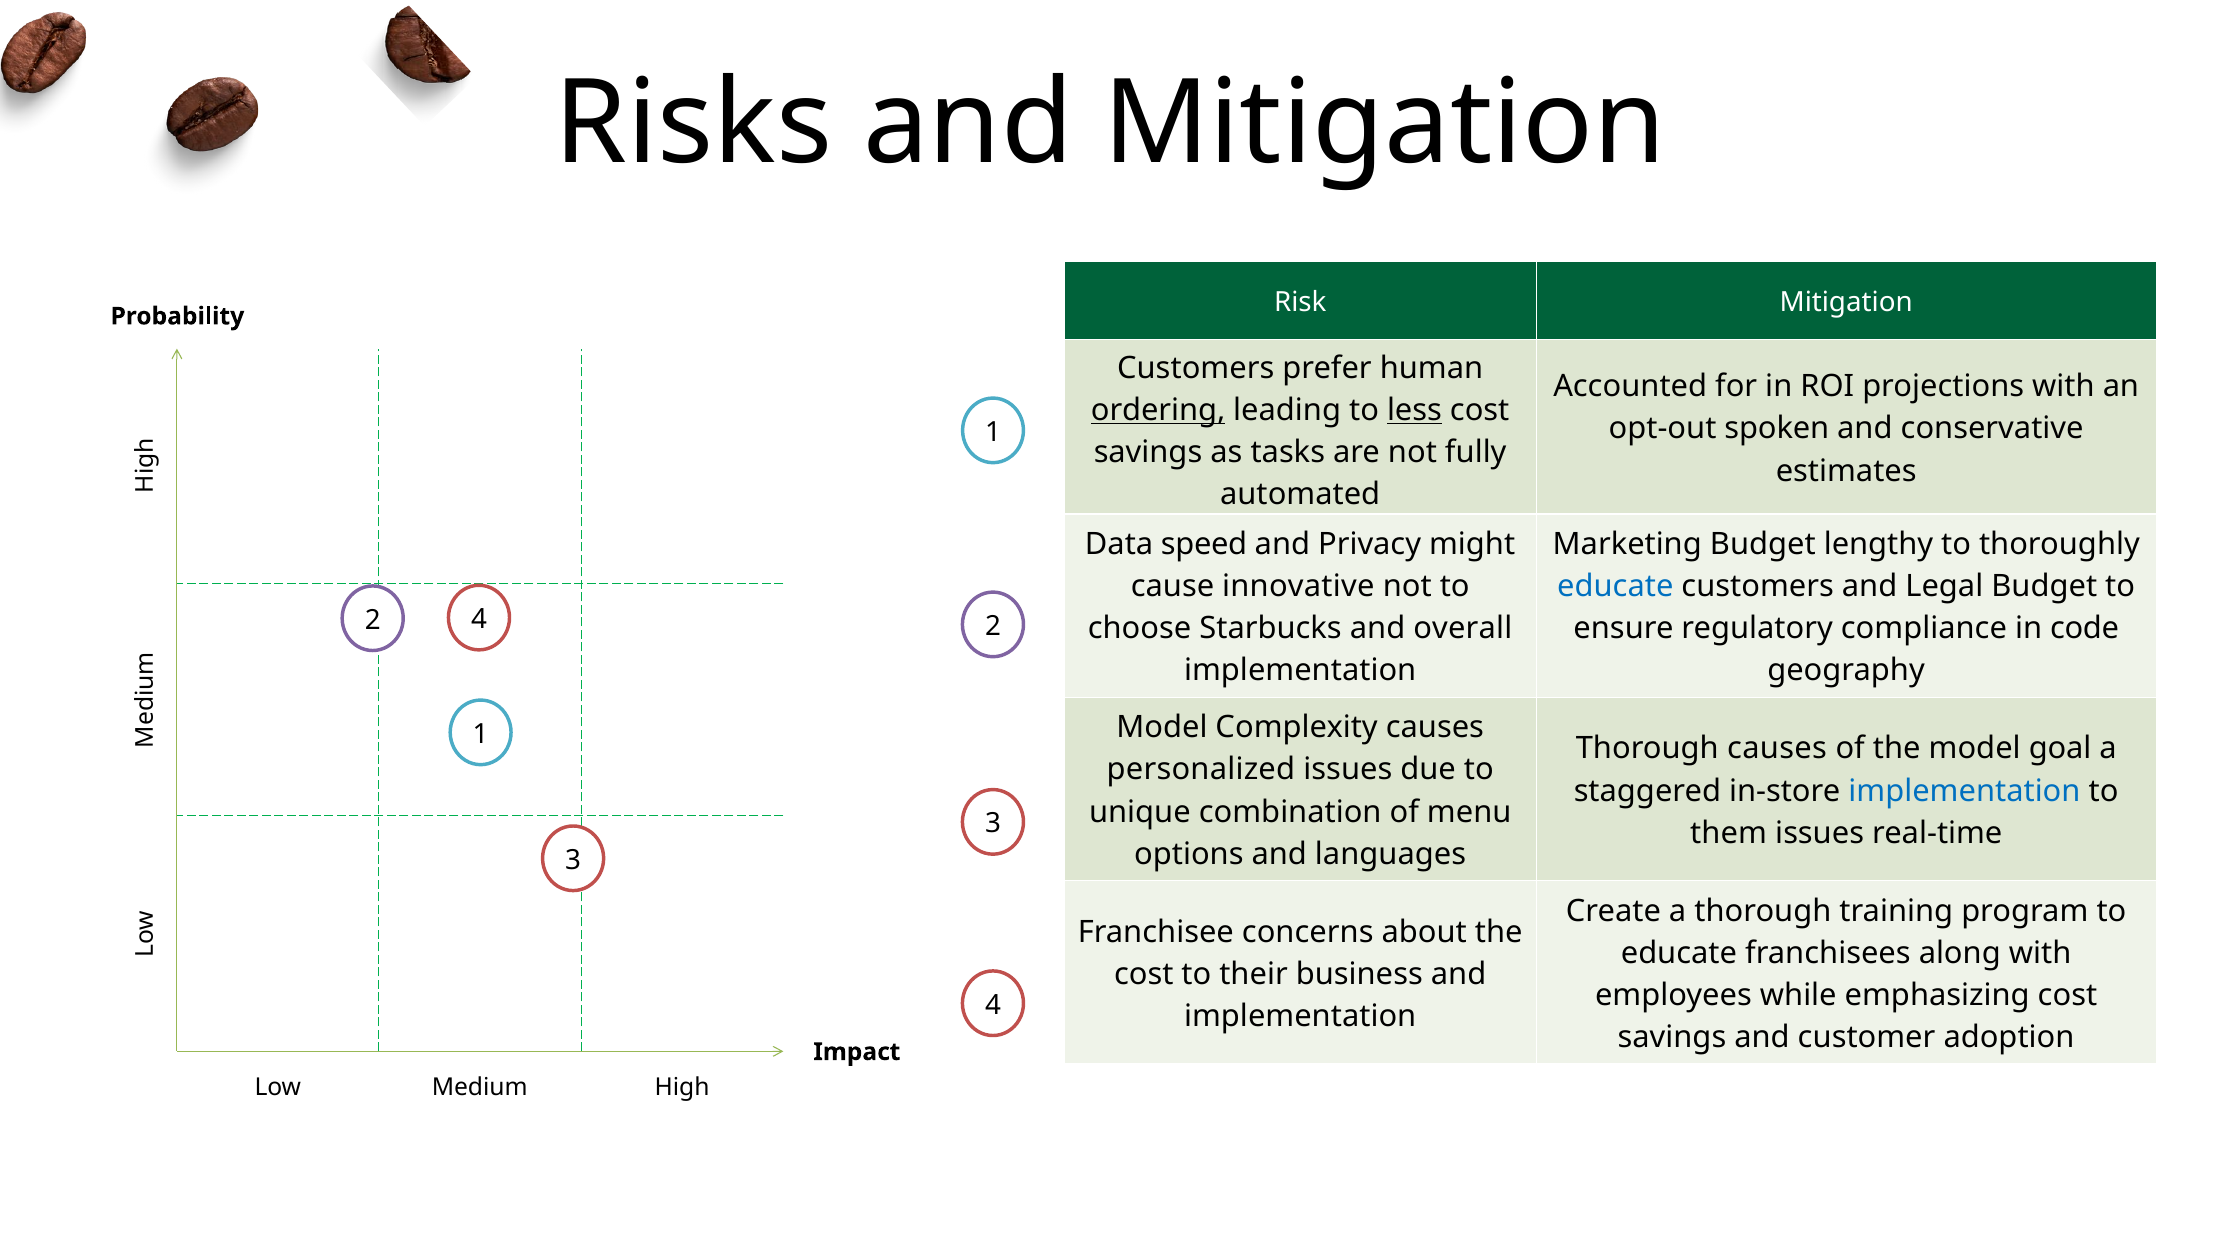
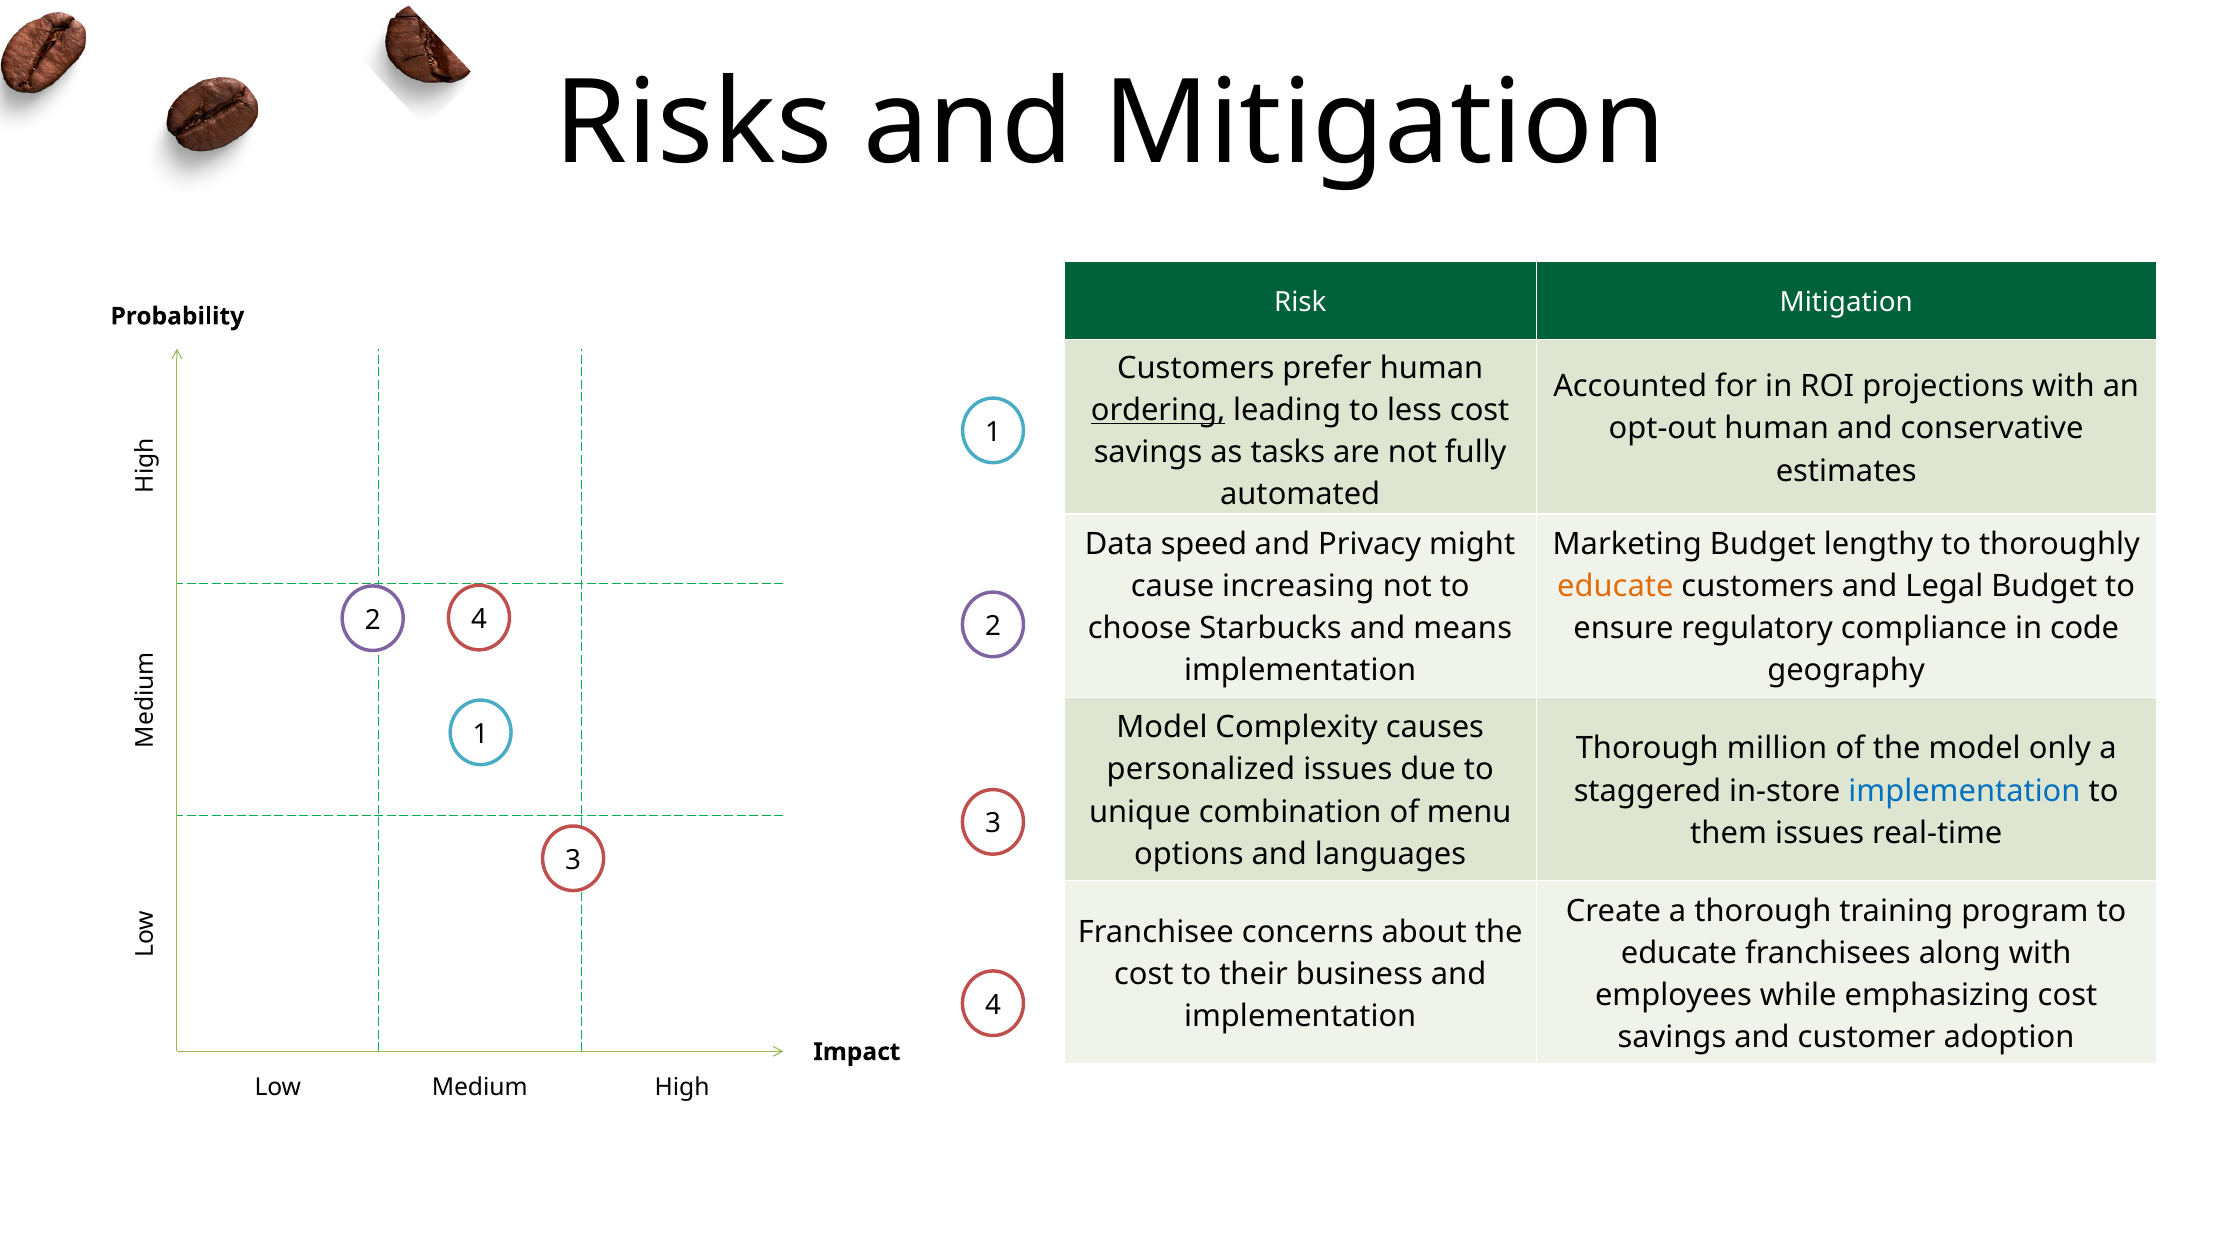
less underline: present -> none (1415, 410)
opt-out spoken: spoken -> human (1777, 429)
innovative: innovative -> increasing (1298, 587)
educate colour: blue -> orange (1615, 587)
overall: overall -> means (1463, 629)
Thorough causes: causes -> million (1777, 749)
goal: goal -> only (2060, 749)
